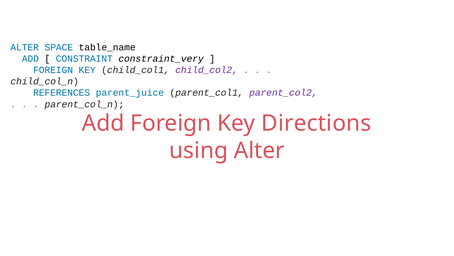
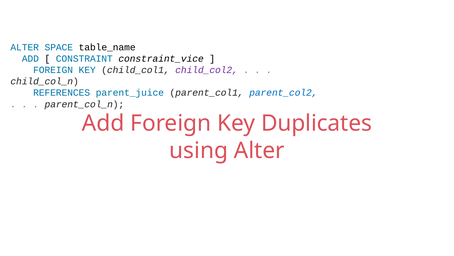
constraint_very: constraint_very -> constraint_vice (161, 59)
parent_col2 colour: purple -> blue (283, 93)
Directions: Directions -> Duplicates (316, 123)
